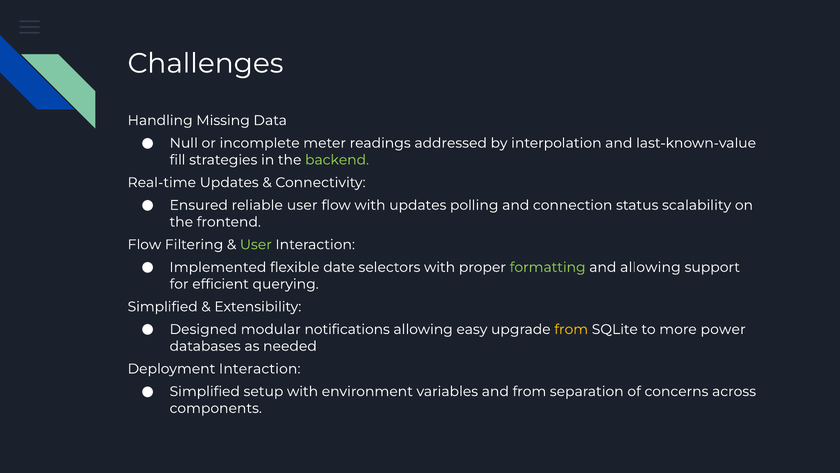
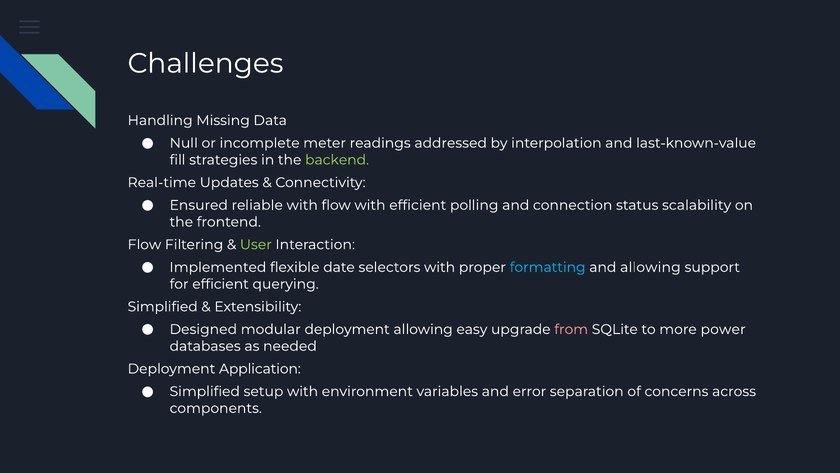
reliable user: user -> with (302, 205)
with updates: updates -> efficient (418, 205)
formatting colour: light green -> light blue (548, 267)
modular notifications: notifications -> deployment (347, 329)
from colour: yellow -> pink (571, 329)
Deployment Interaction: Interaction -> Application (260, 368)
and from: from -> error (529, 391)
